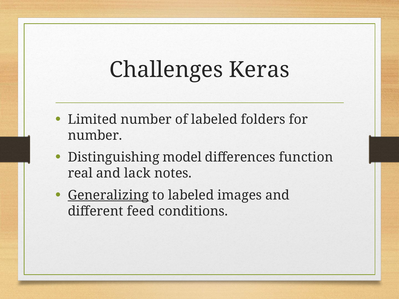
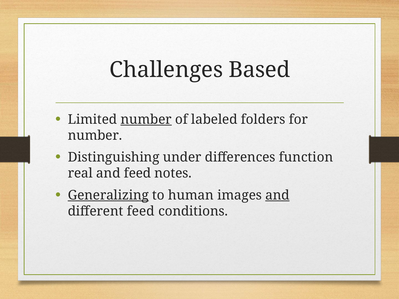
Keras: Keras -> Based (259, 70)
number underline: none -> present (146, 120)
model: model -> under (182, 157)
and lack: lack -> feed (137, 173)
to labeled: labeled -> human (191, 195)
and underline: none -> present (277, 195)
